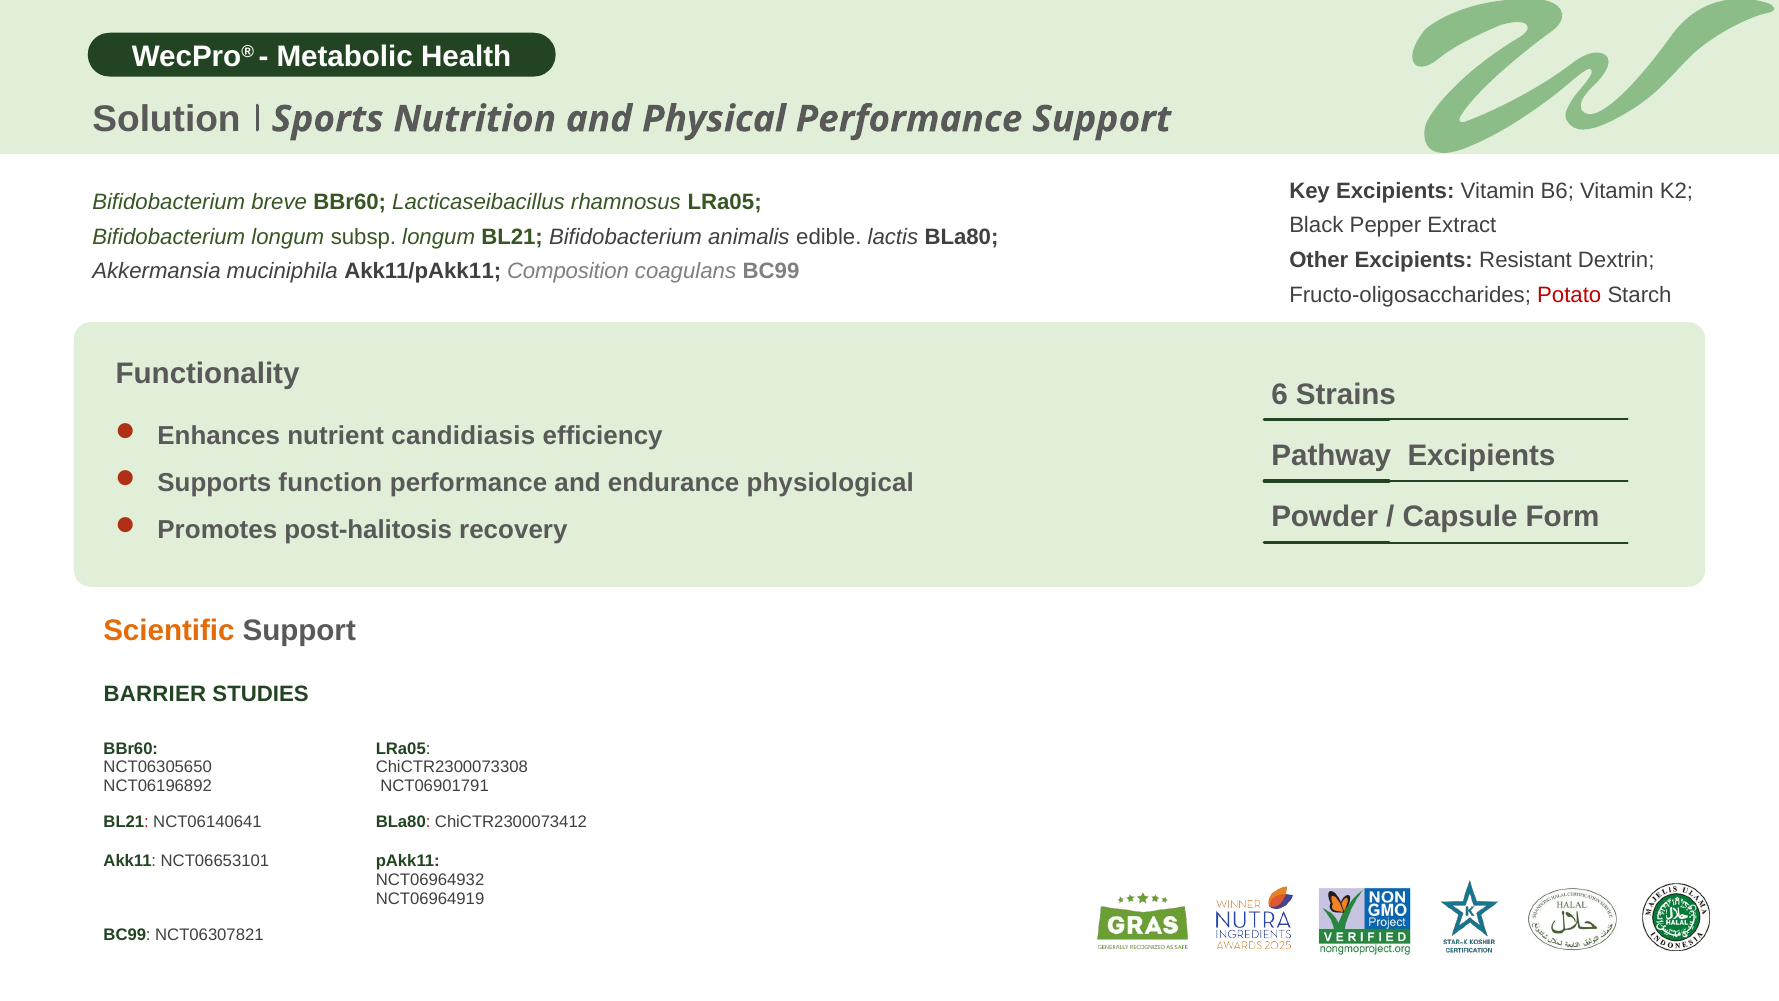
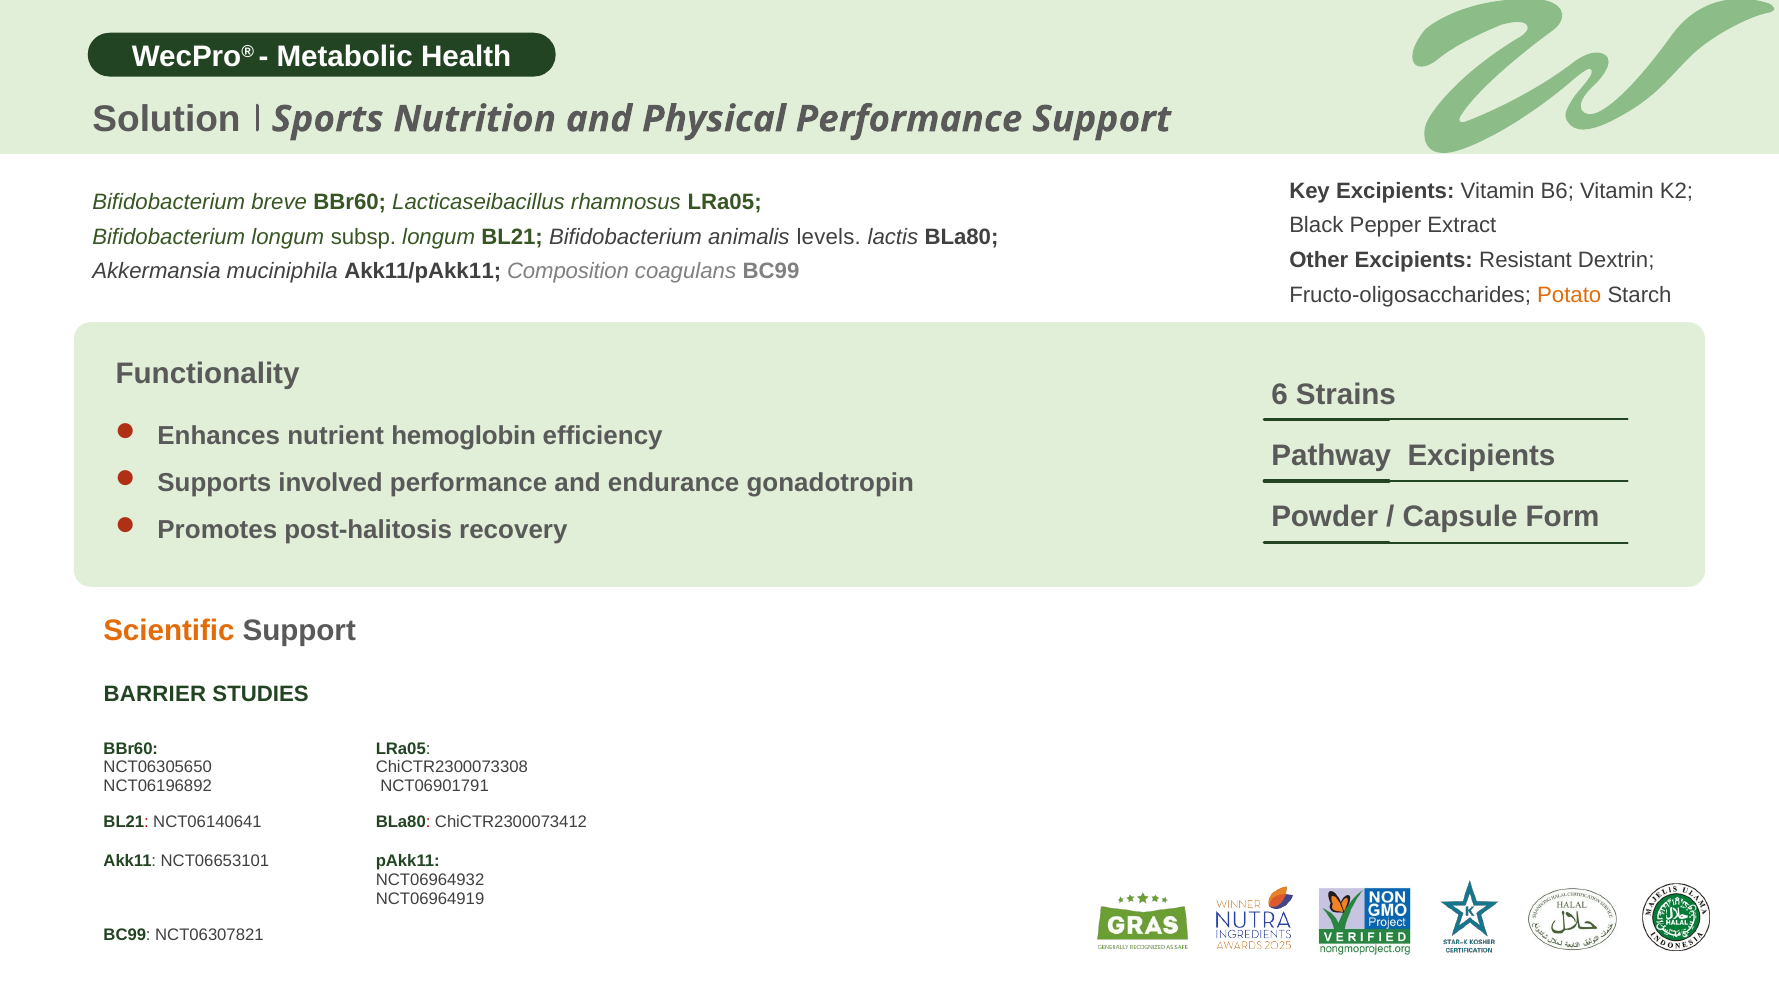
edible: edible -> levels (829, 237)
Potato colour: red -> orange (1569, 295)
candidiasis: candidiasis -> hemoglobin (464, 436)
function: function -> involved (331, 483)
physiological: physiological -> gonadotropin (830, 483)
